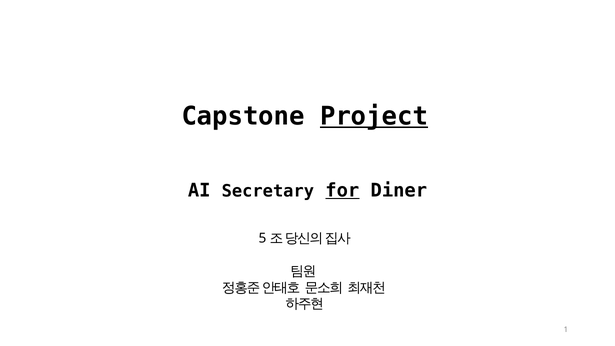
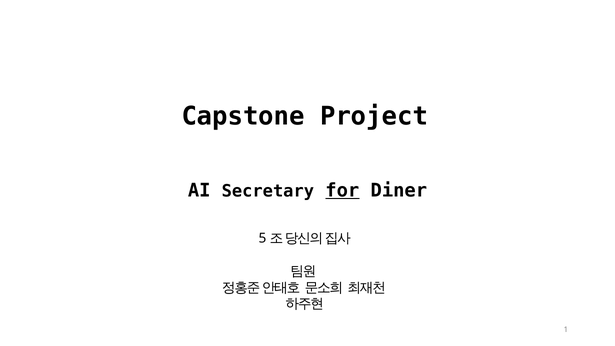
Project underline: present -> none (374, 116)
